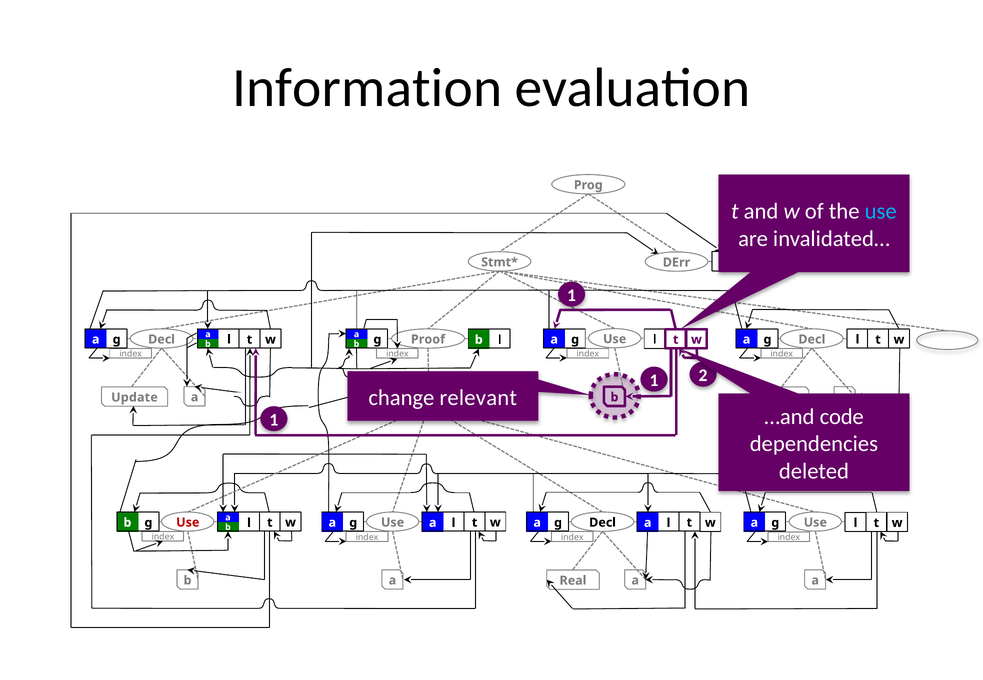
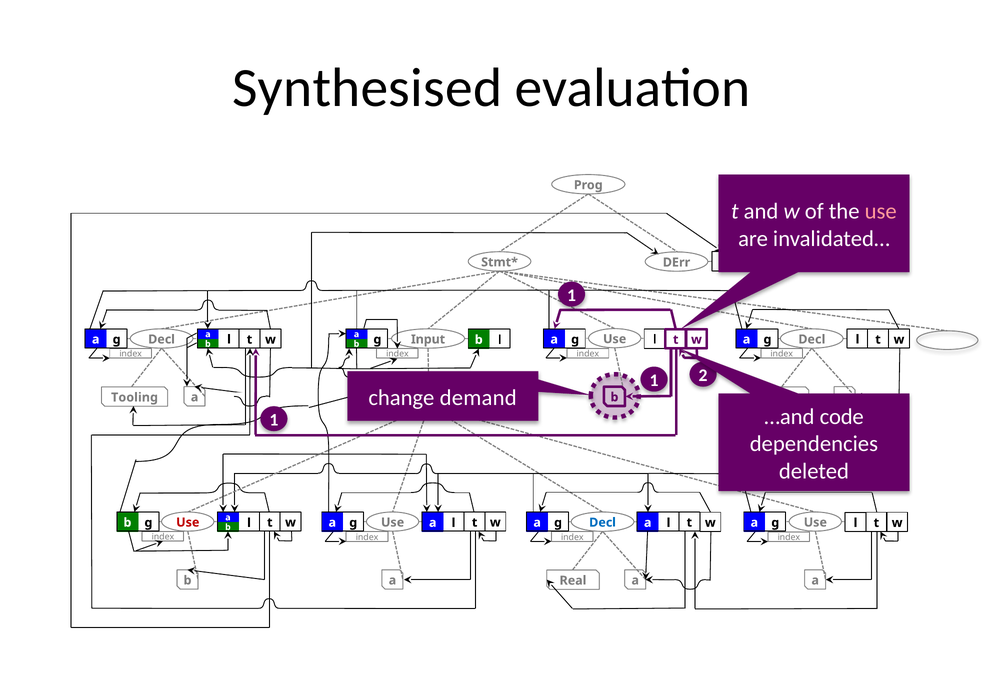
Information: Information -> Synthesised (367, 88)
use colour: light blue -> pink (881, 212)
Proof: Proof -> Input (428, 340)
relevant: relevant -> demand (478, 398)
Update: Update -> Tooling (135, 398)
Decl colour: black -> blue (603, 523)
